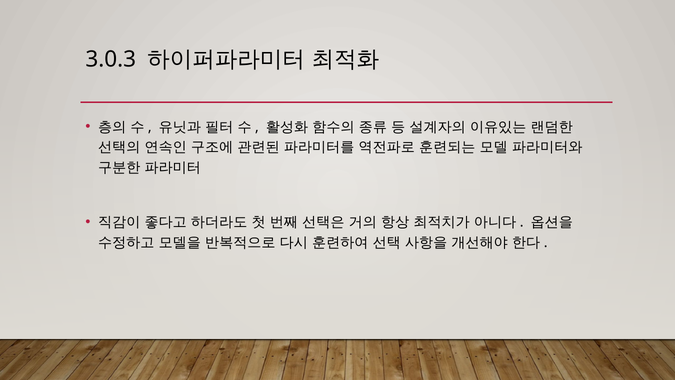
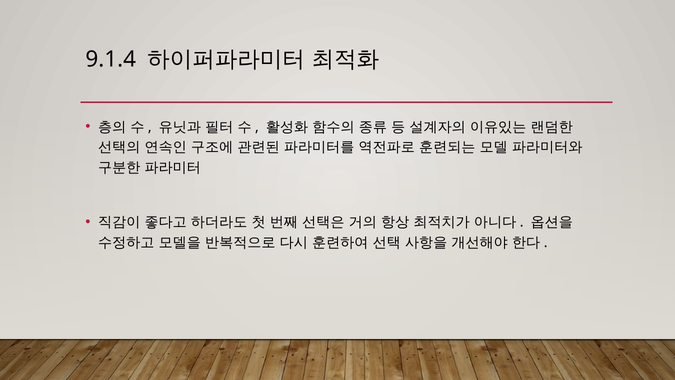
3.0.3: 3.0.3 -> 9.1.4 (111, 59)
